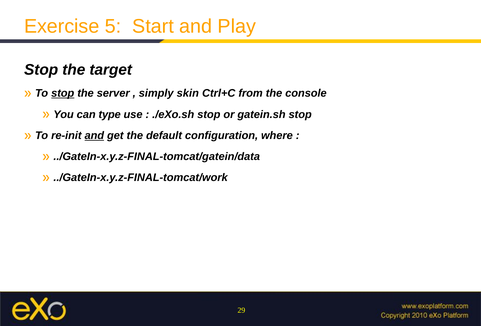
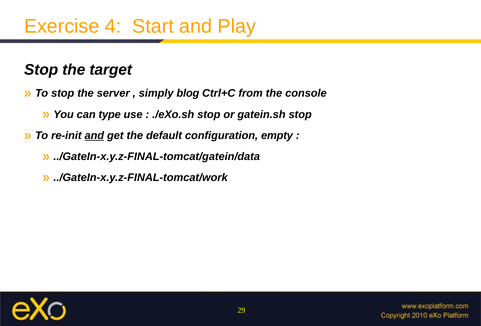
5: 5 -> 4 (113, 26)
stop underline: present -> none (63, 93)
skin: skin -> blog (188, 93)
where: where -> empty (277, 135)
